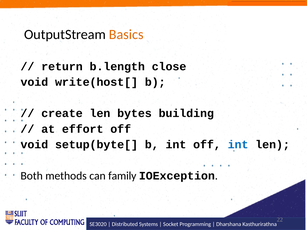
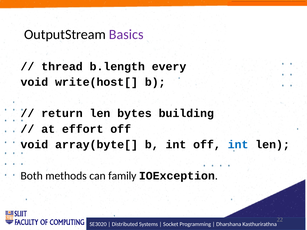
Basics colour: orange -> purple (126, 34)
return: return -> thread (62, 67)
close: close -> every (169, 67)
create: create -> return (62, 113)
setup(byte[: setup(byte[ -> array(byte[ (97, 145)
